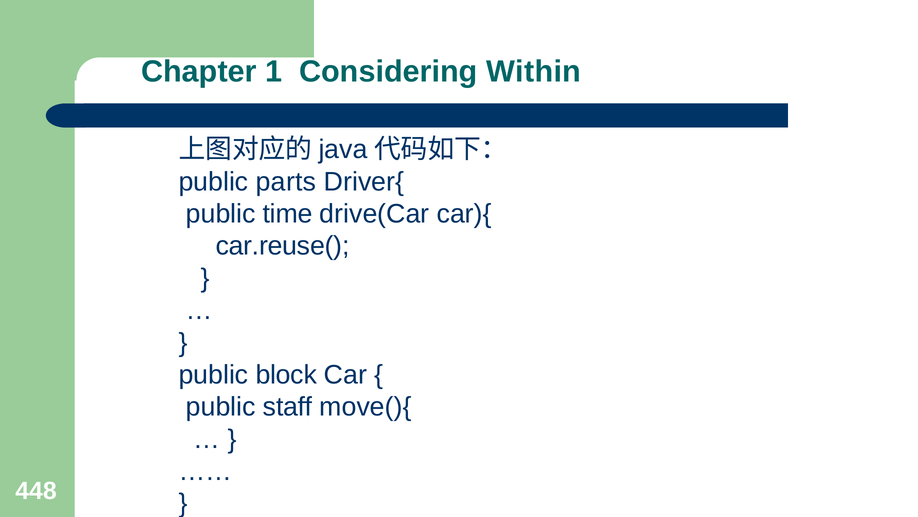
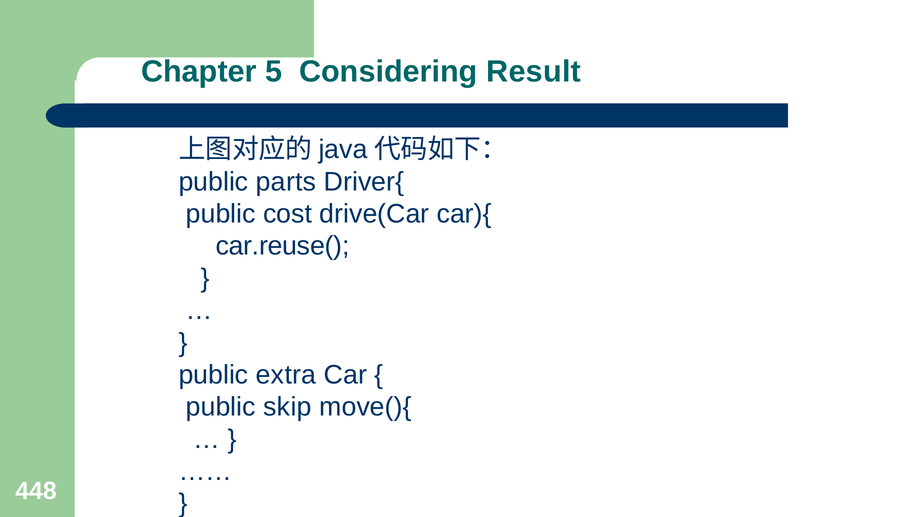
1: 1 -> 5 (274, 72)
Within: Within -> Result (534, 72)
time: time -> cost (288, 214)
block: block -> extra (286, 374)
staff: staff -> skip (287, 407)
